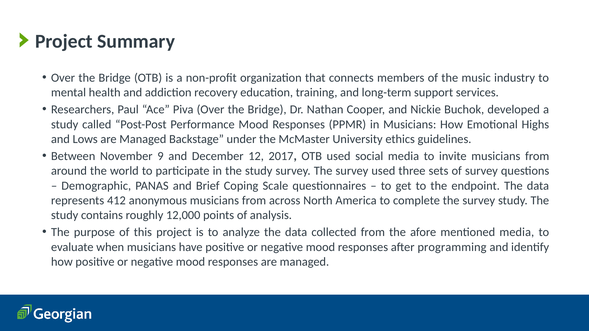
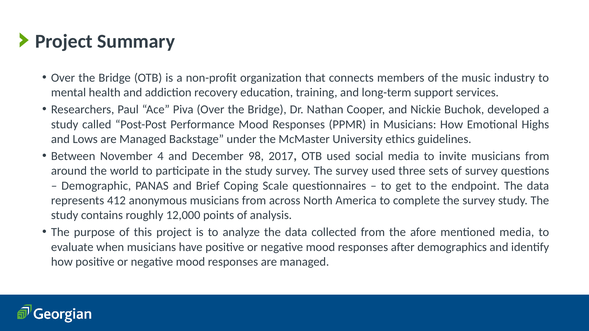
9: 9 -> 4 (160, 156)
12: 12 -> 98 (256, 156)
programming: programming -> demographics (452, 247)
